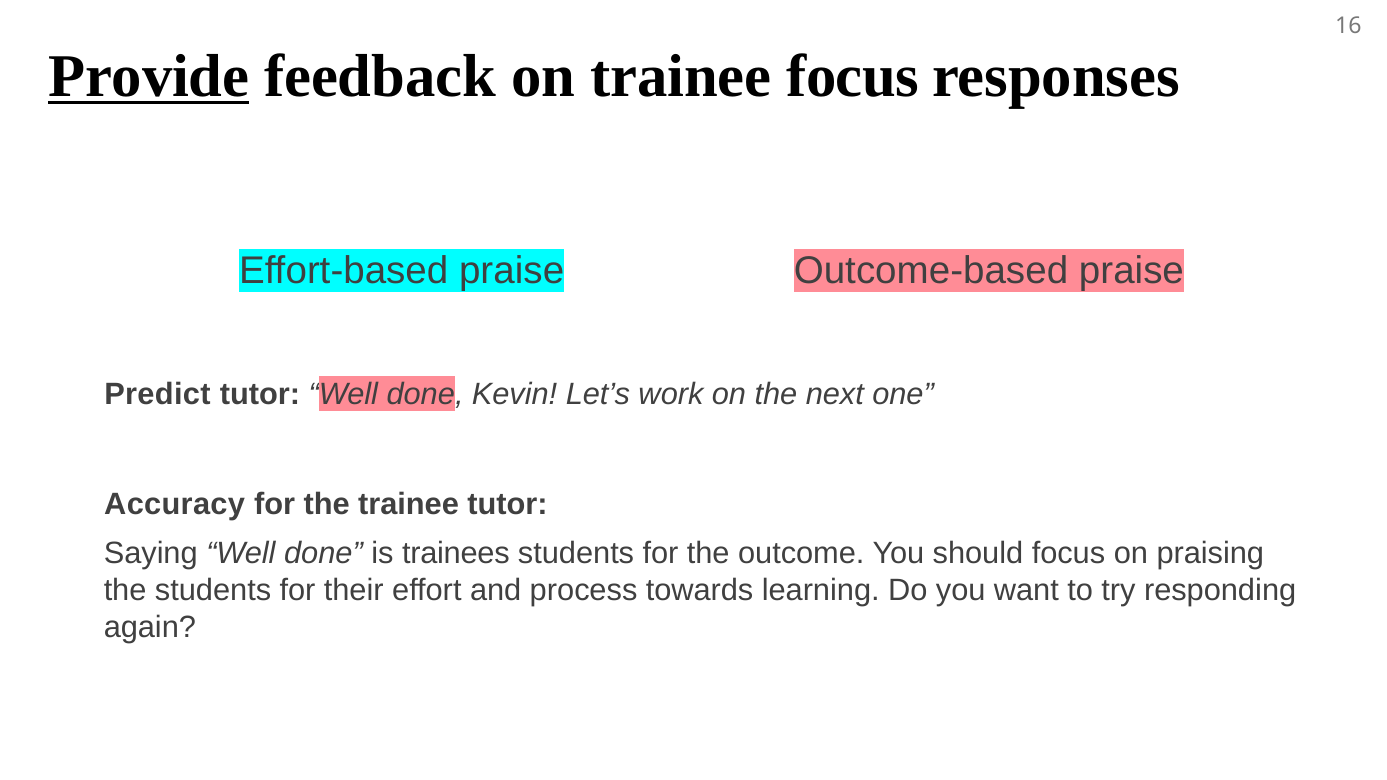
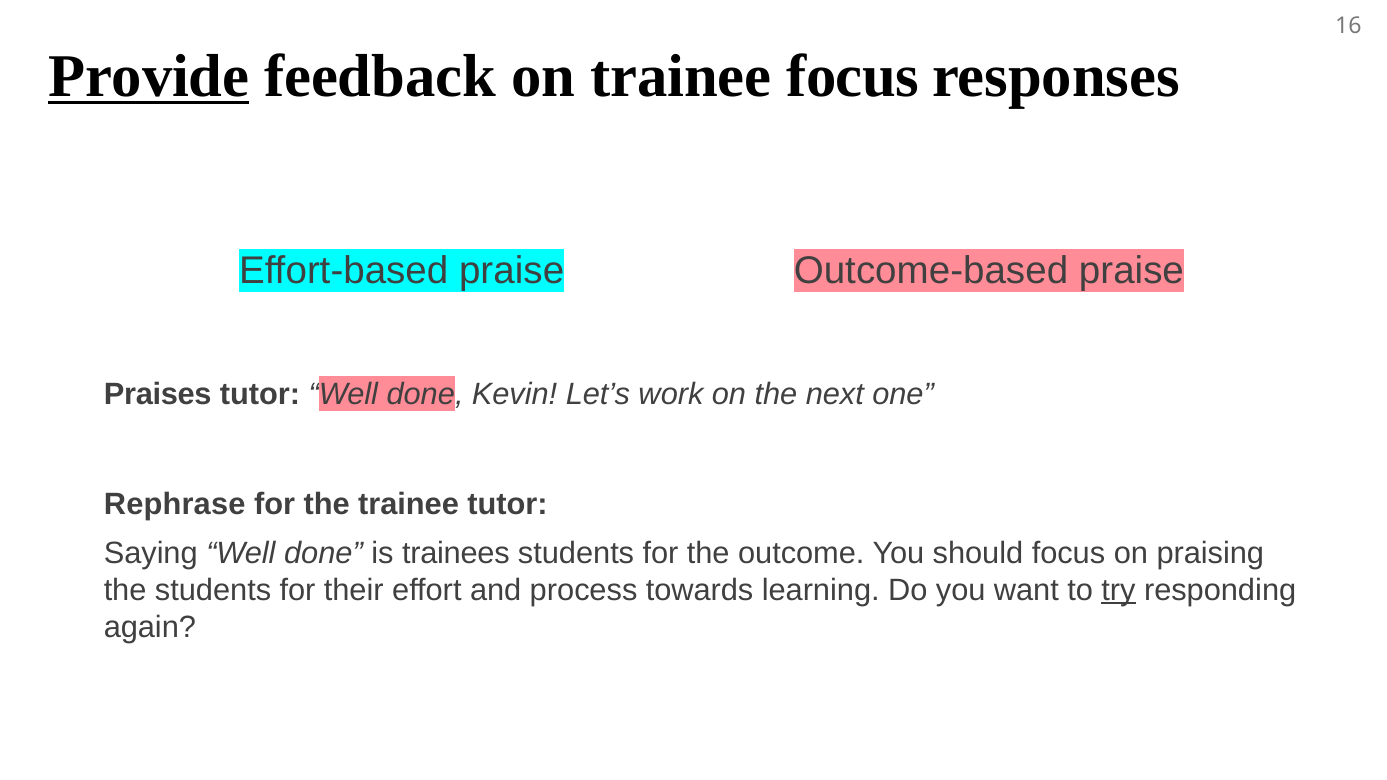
Predict: Predict -> Praises (158, 394)
Accuracy: Accuracy -> Rephrase (175, 505)
try underline: none -> present (1119, 590)
